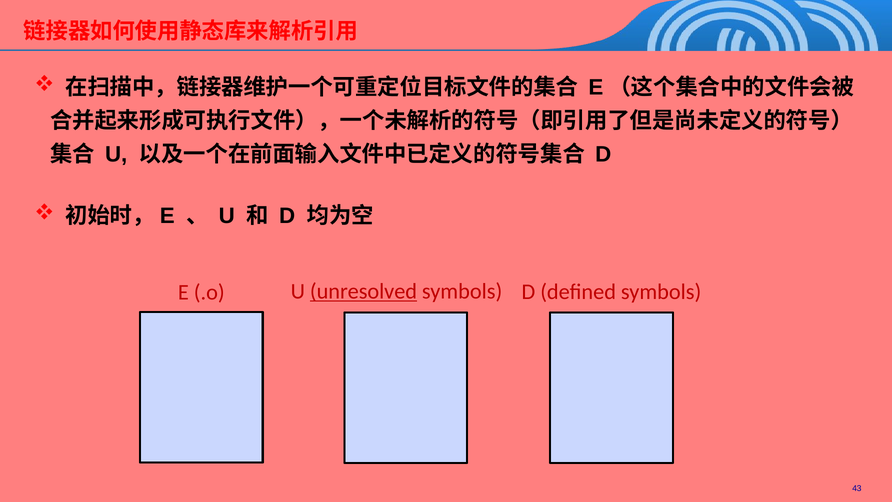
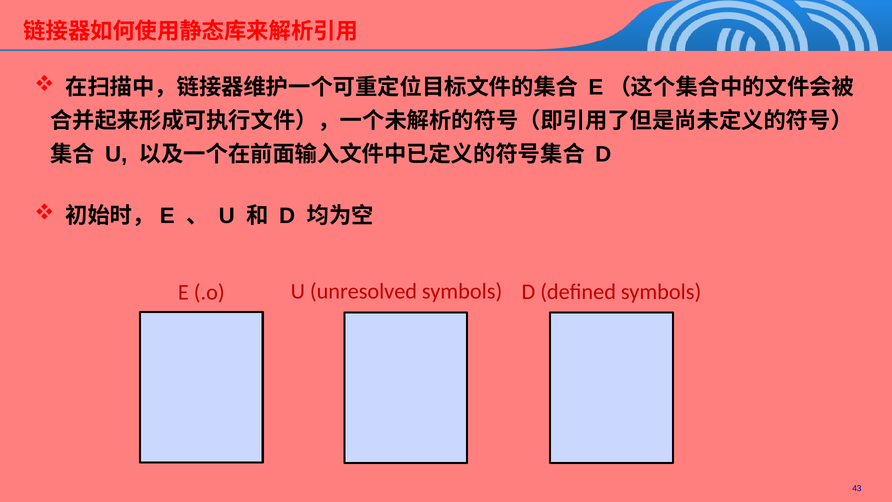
unresolved underline: present -> none (363, 291)
